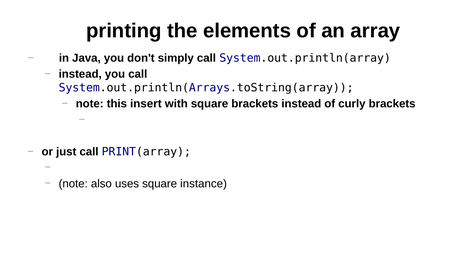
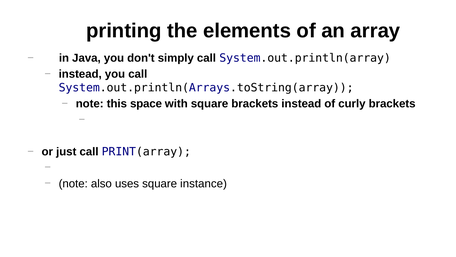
insert: insert -> space (146, 104)
